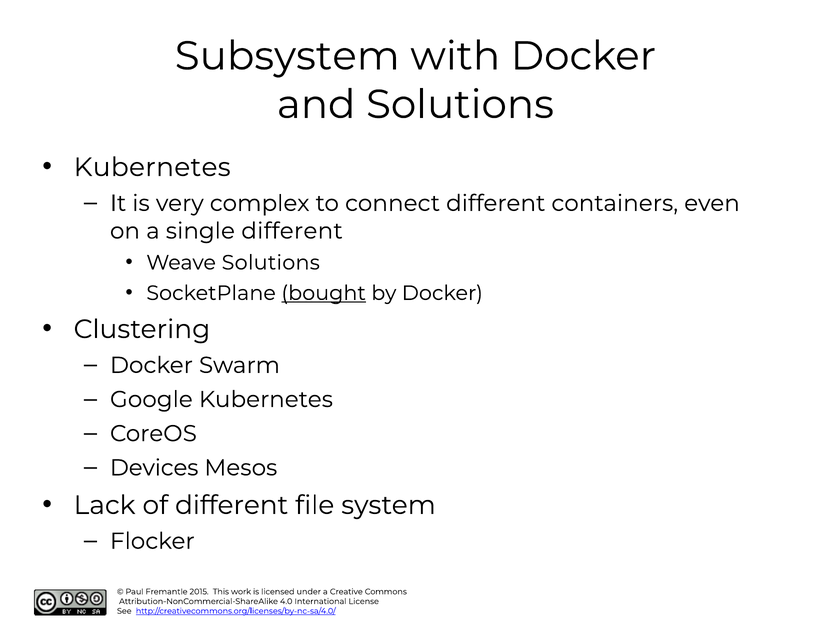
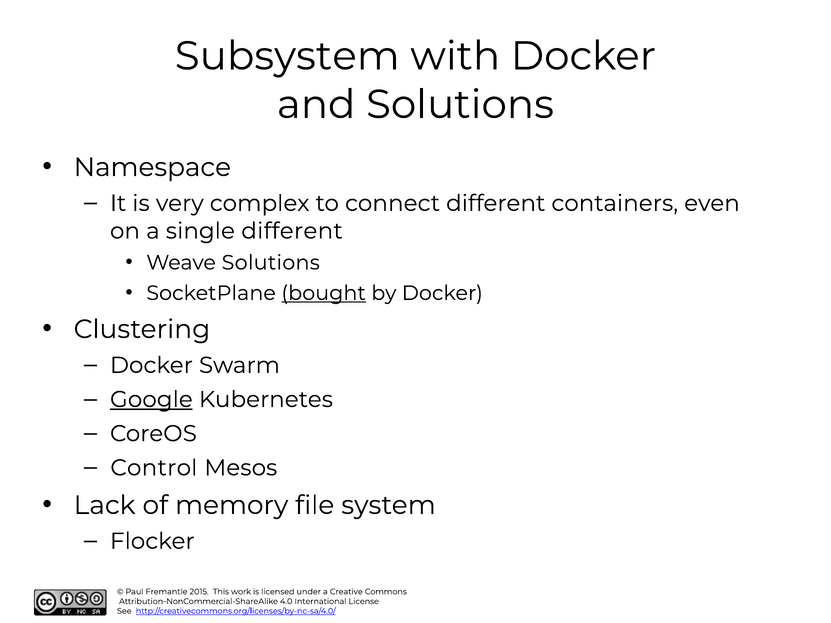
Kubernetes: Kubernetes -> Namespace (152, 167)
Google underline: none -> present (151, 400)
Devices: Devices -> Control (154, 468)
of different: different -> memory (232, 505)
